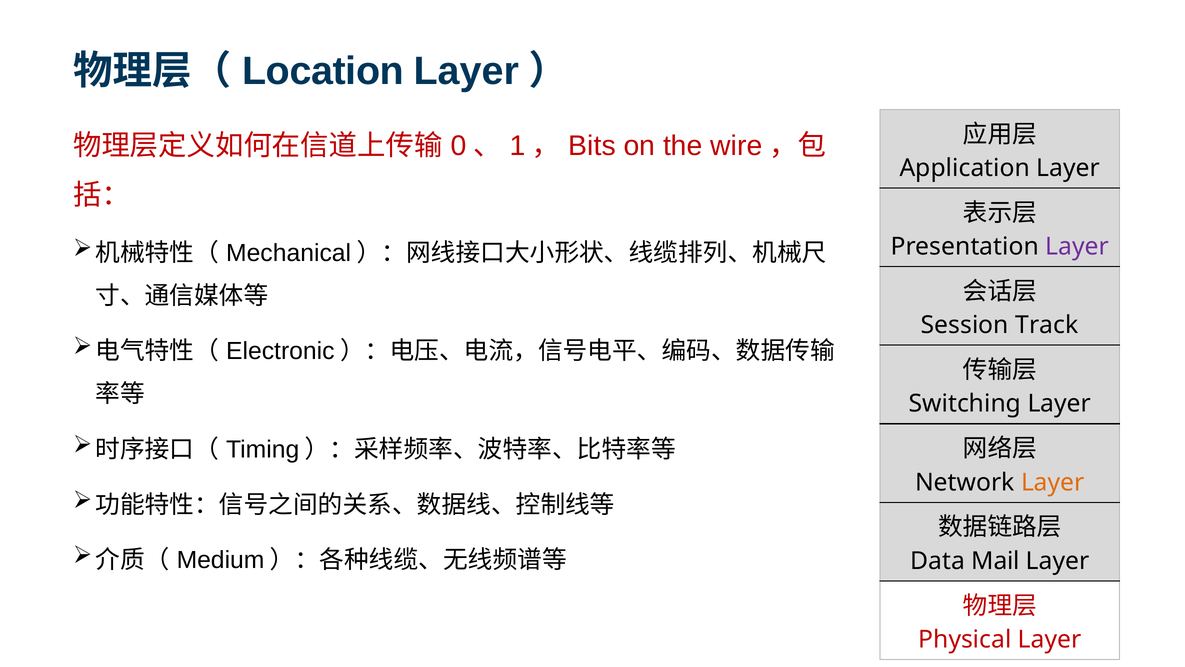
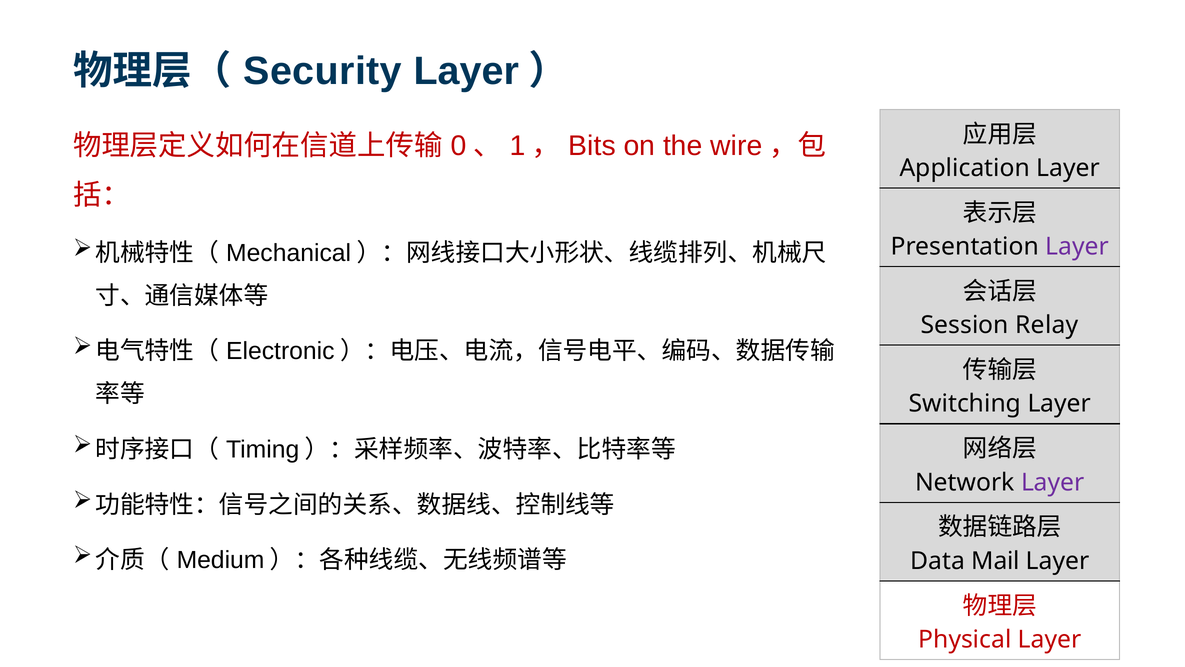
Location: Location -> Security (323, 71)
Track: Track -> Relay (1047, 325)
Layer colour: orange -> purple (1053, 482)
